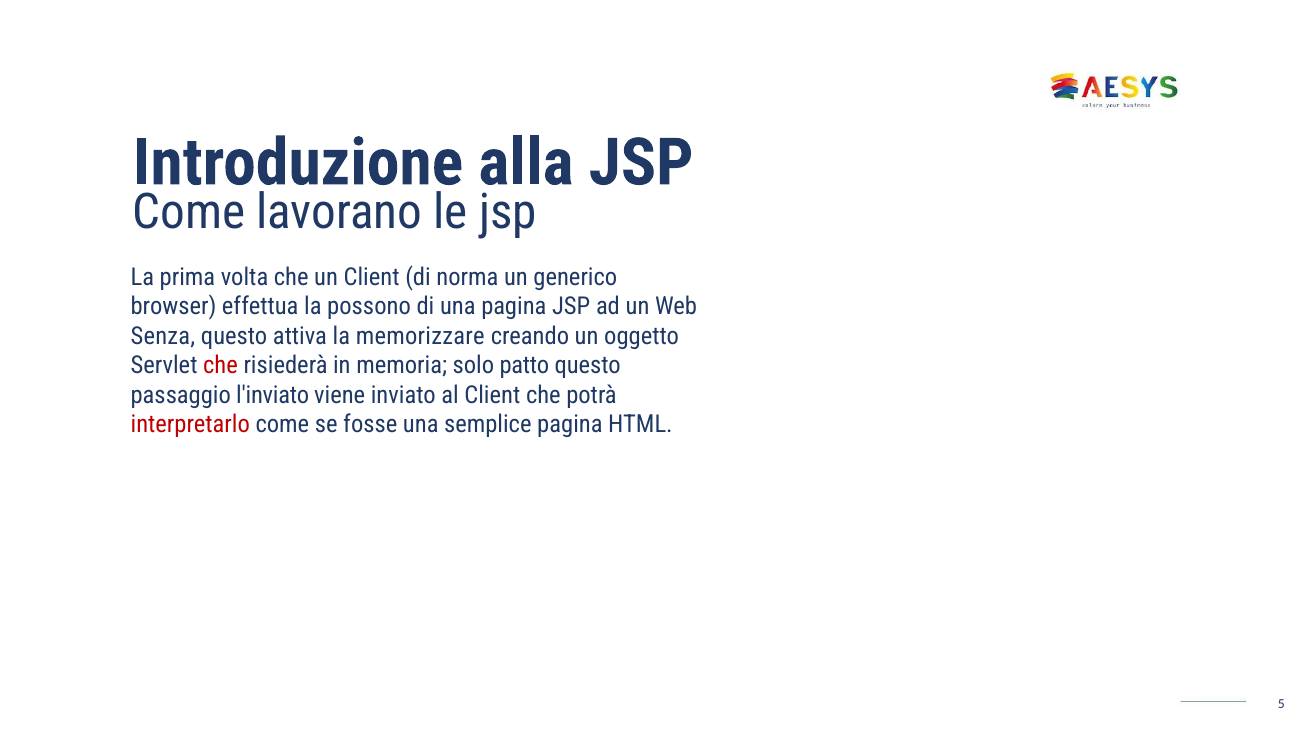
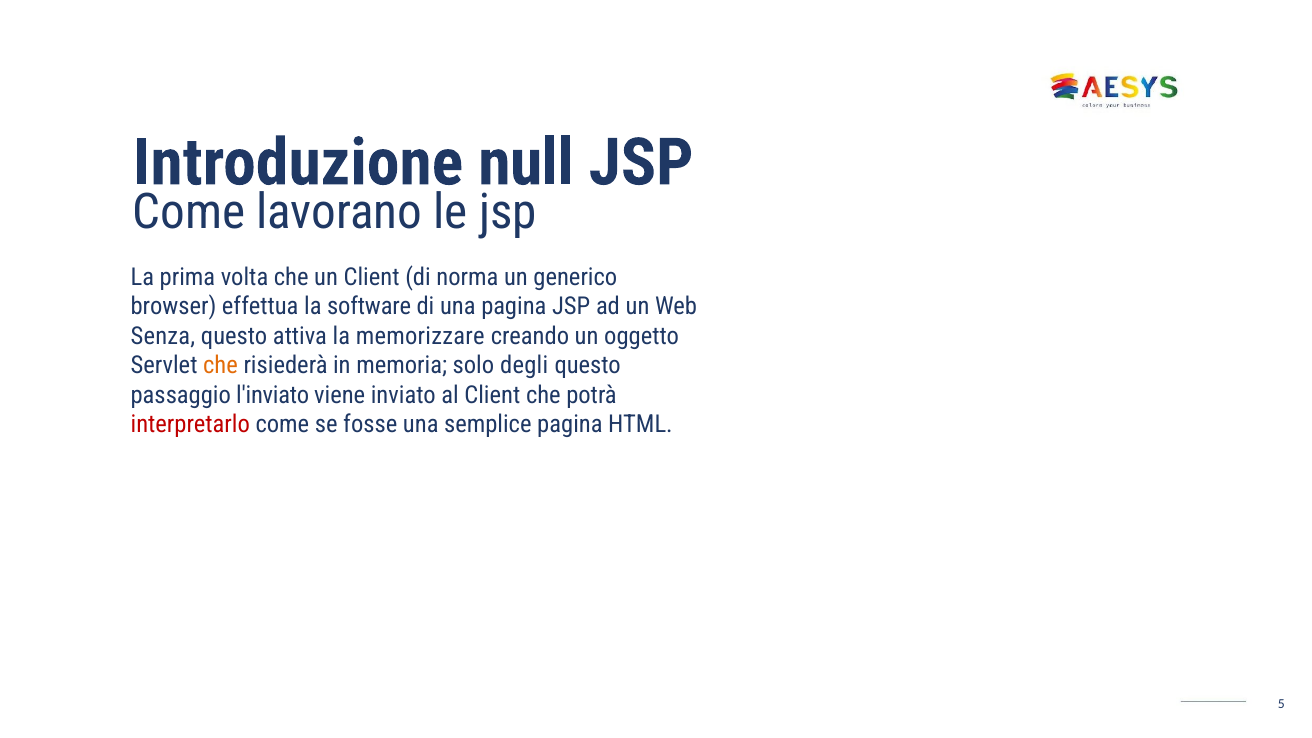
alla: alla -> null (526, 163)
possono: possono -> software (369, 307)
che colour: red -> orange (220, 366)
patto: patto -> degli (524, 366)
